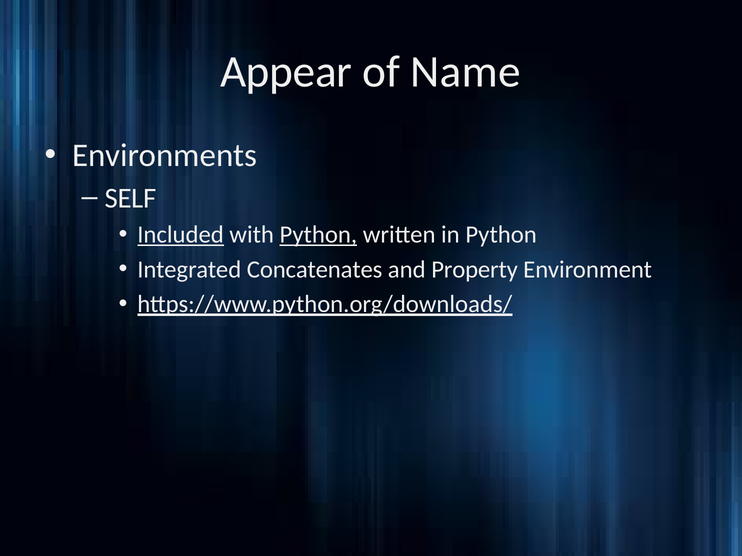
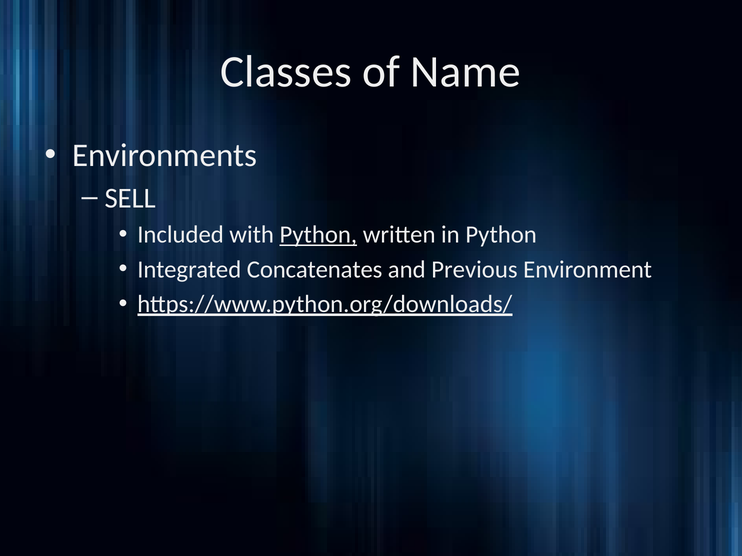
Appear: Appear -> Classes (286, 72)
SELF: SELF -> SELL (130, 198)
Included underline: present -> none (181, 235)
Property: Property -> Previous (474, 270)
